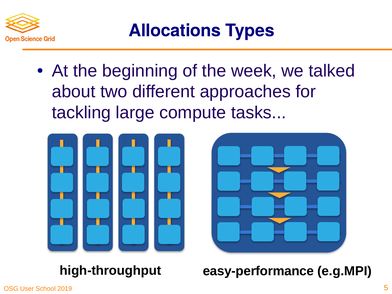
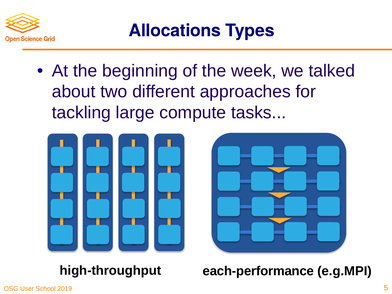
easy-performance: easy-performance -> each-performance (258, 271)
